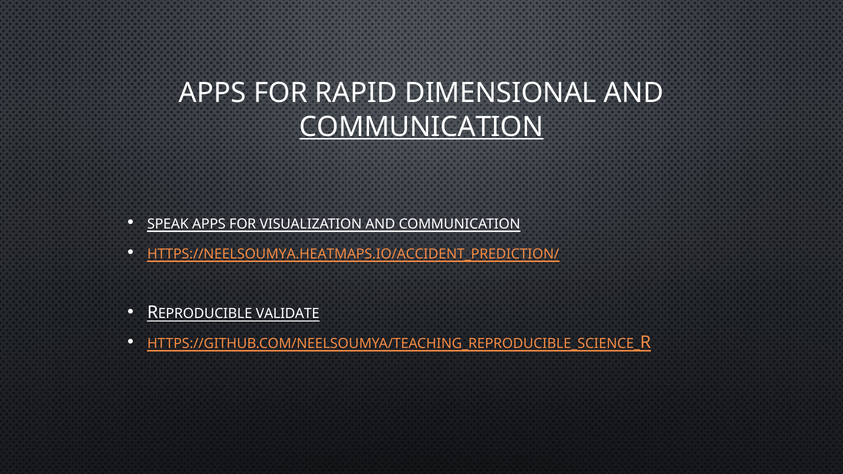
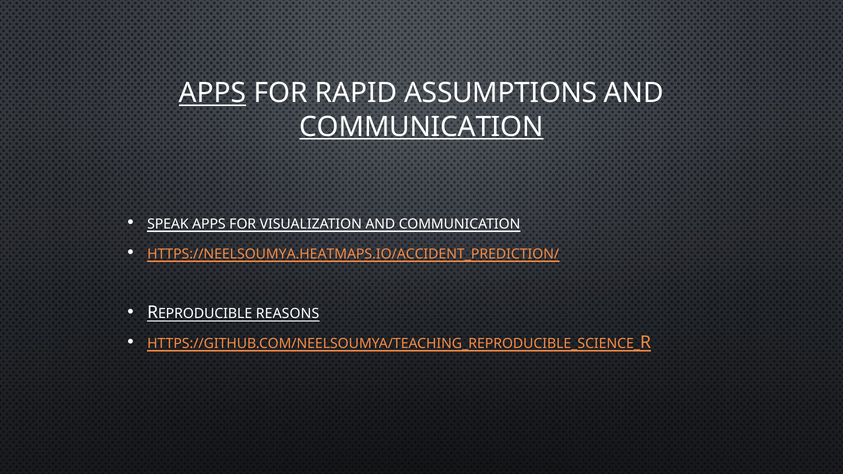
APPS underline: none -> present (213, 93)
DIMENSIONAL: DIMENSIONAL -> ASSUMPTIONS (501, 93)
VALIDATE: VALIDATE -> REASONS (288, 314)
